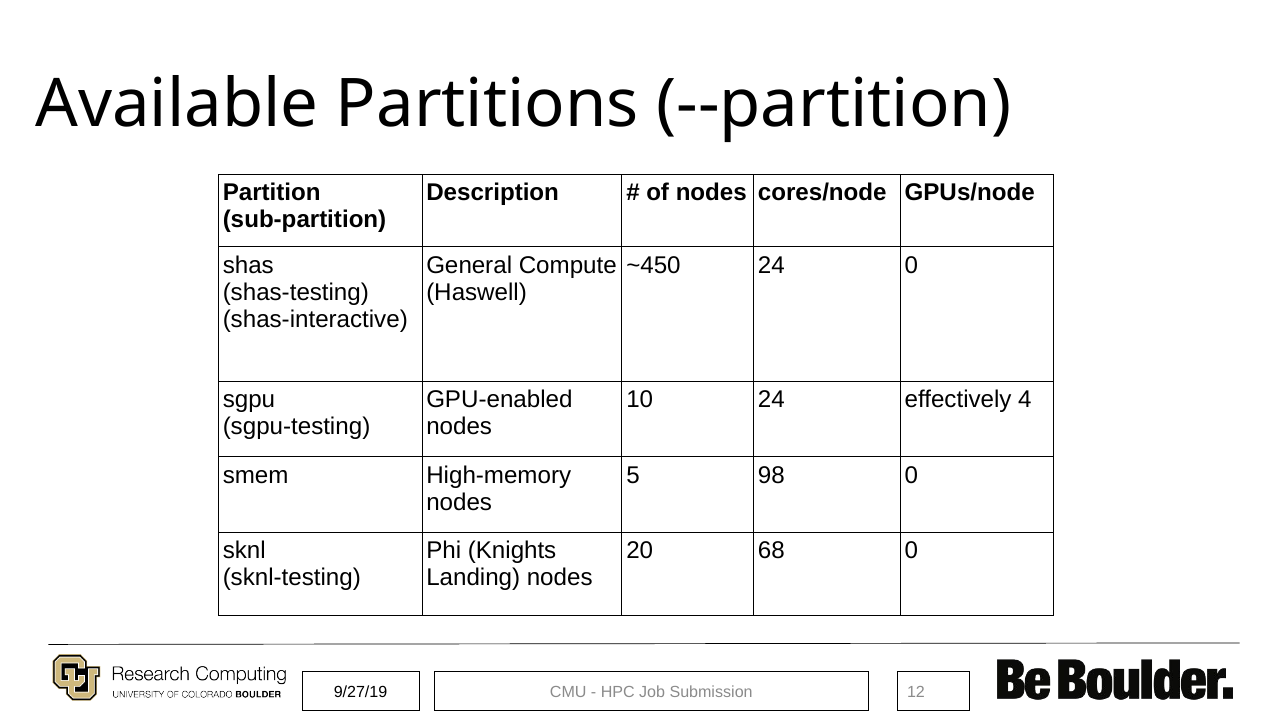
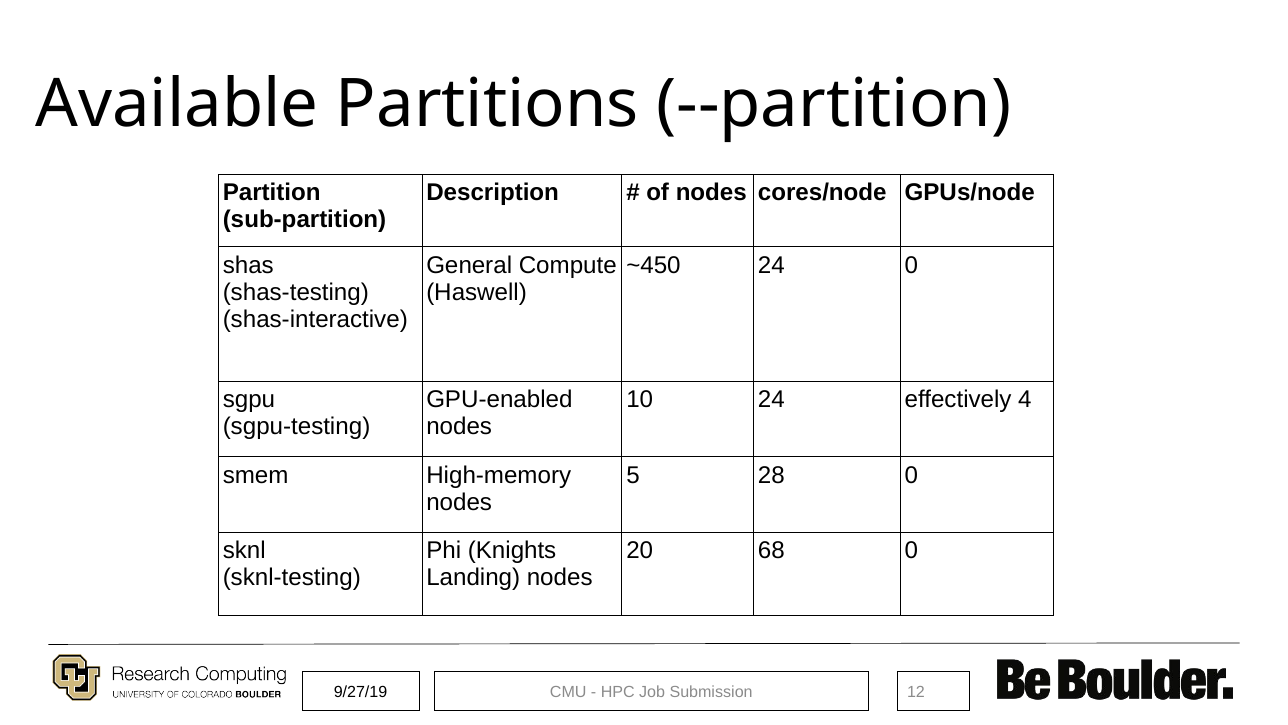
98: 98 -> 28 (771, 475)
